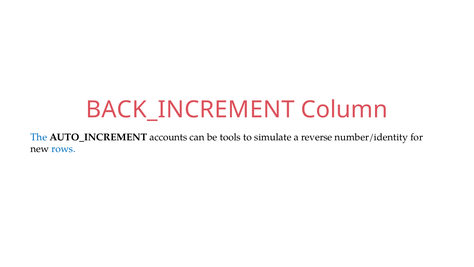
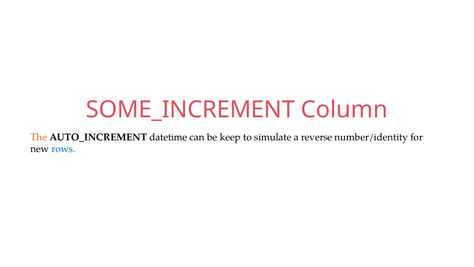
BACK_INCREMENT: BACK_INCREMENT -> SOME_INCREMENT (190, 109)
The colour: blue -> orange (39, 137)
accounts: accounts -> datetime (168, 137)
tools: tools -> keep (230, 137)
